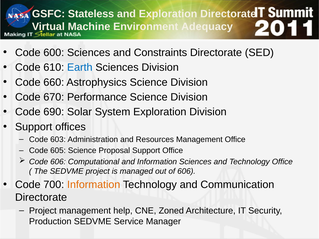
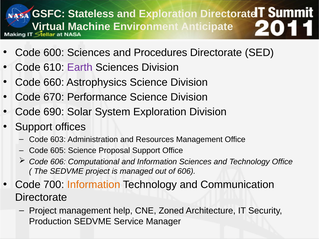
Adequacy: Adequacy -> Anticipate (207, 27)
Constraints: Constraints -> Procedures (160, 53)
Earth colour: blue -> purple (80, 67)
